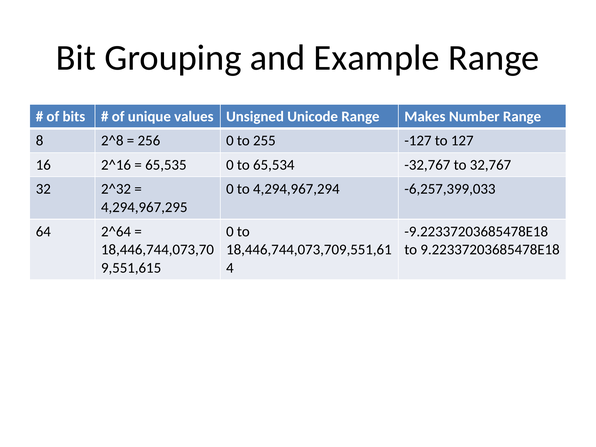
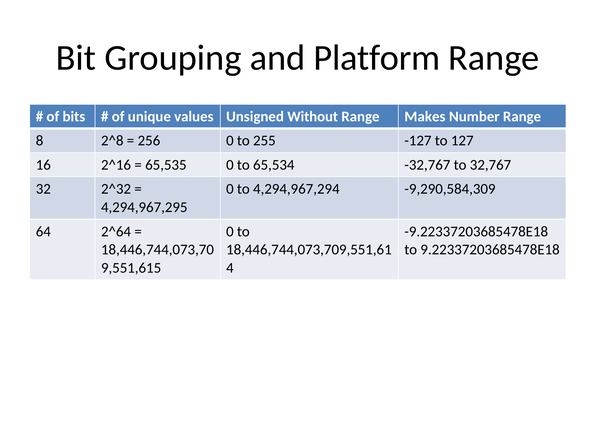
Example: Example -> Platform (377, 58)
Unicode: Unicode -> Without (313, 117)
-6,257,399,033: -6,257,399,033 -> -9,290,584,309 (450, 189)
